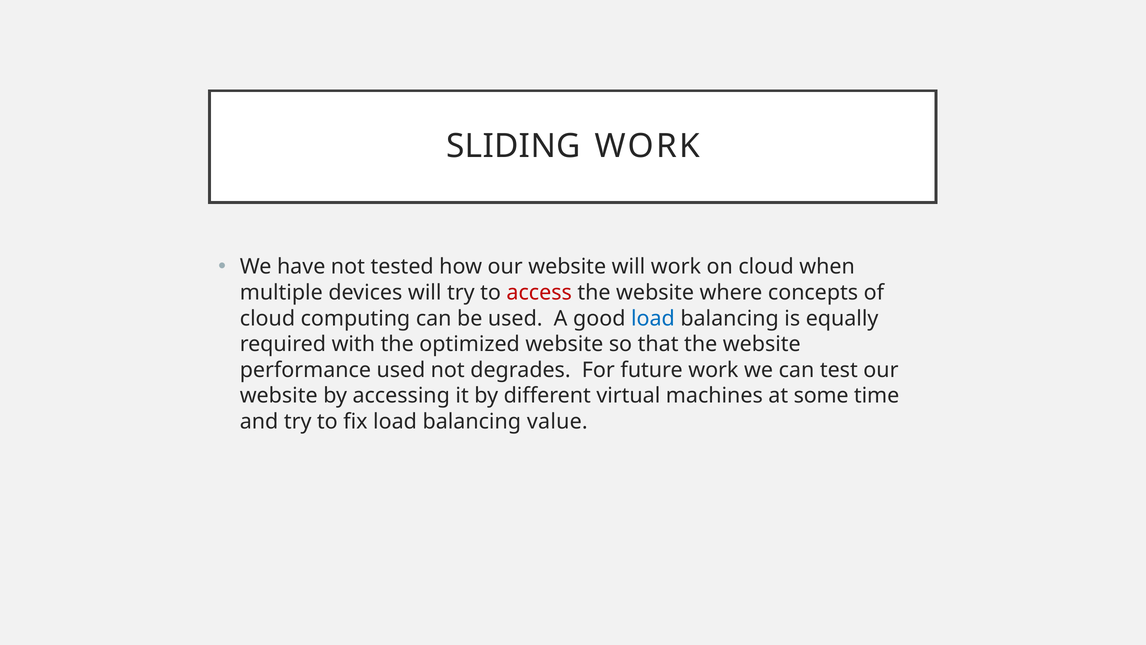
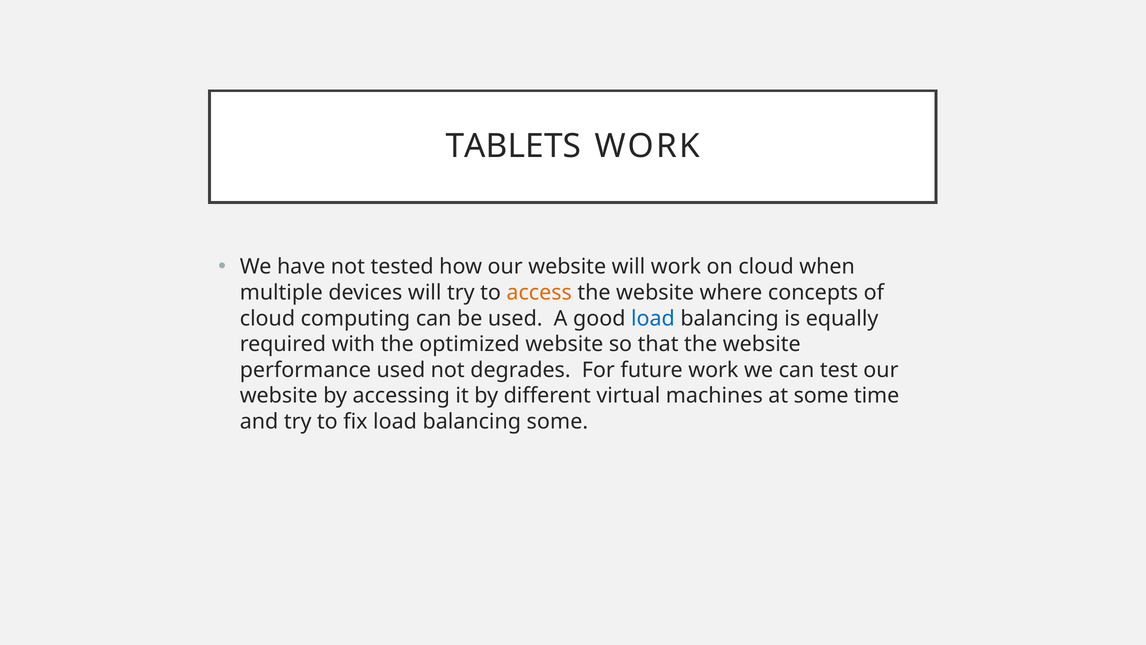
SLIDING: SLIDING -> TABLETS (513, 146)
access colour: red -> orange (539, 292)
balancing value: value -> some (557, 421)
